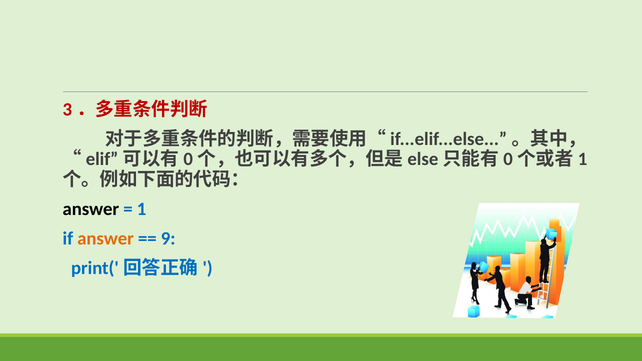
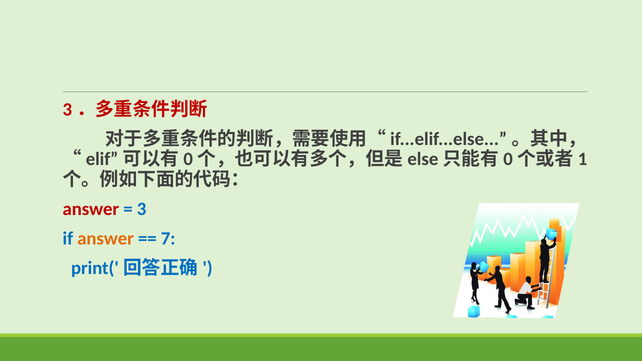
answer colour: black -> red (91, 209)
1: 1 -> 3 (142, 209)
9: 9 -> 7 (168, 239)
